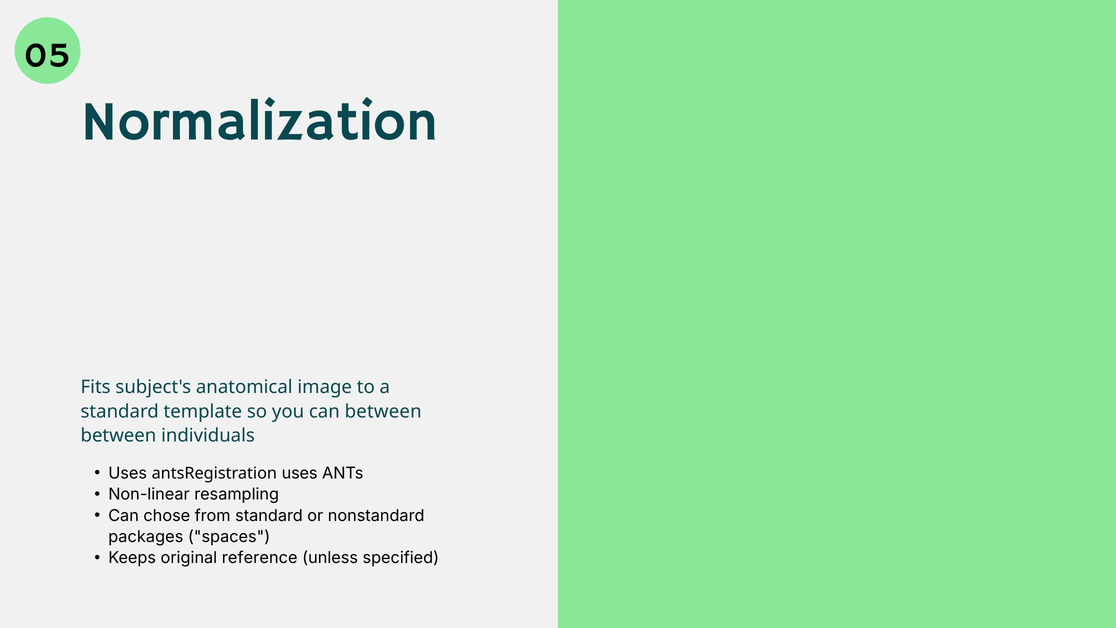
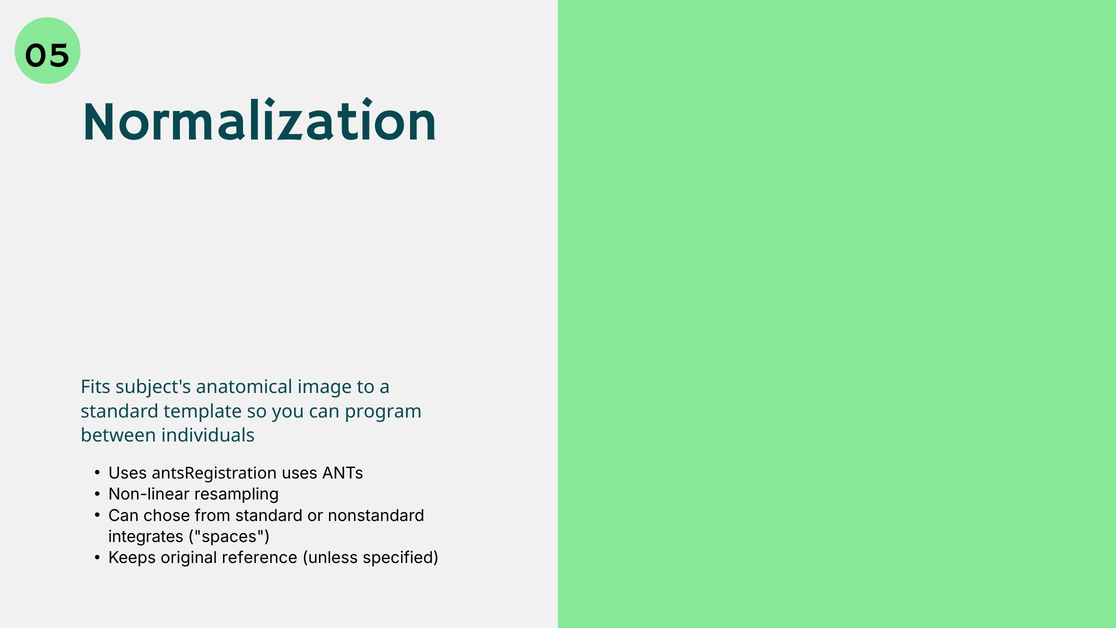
can between: between -> program (383, 411)
packages: packages -> integrates (146, 537)
